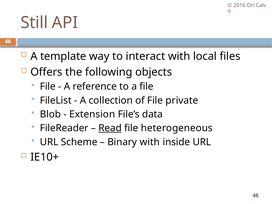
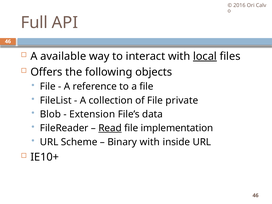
Still: Still -> Full (34, 23)
template: template -> available (63, 56)
local underline: none -> present (205, 56)
heterogeneous: heterogeneous -> implementation (177, 128)
